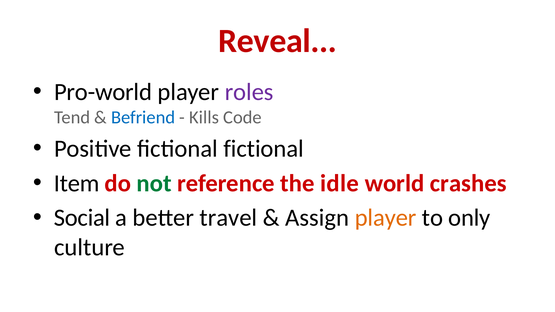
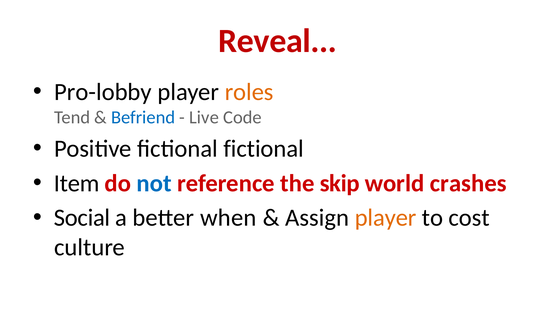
Pro-world: Pro-world -> Pro-lobby (103, 92)
roles colour: purple -> orange (249, 92)
Kills: Kills -> Live (204, 118)
not colour: green -> blue (154, 183)
idle: idle -> skip (340, 183)
travel: travel -> when (228, 218)
only: only -> cost (469, 218)
